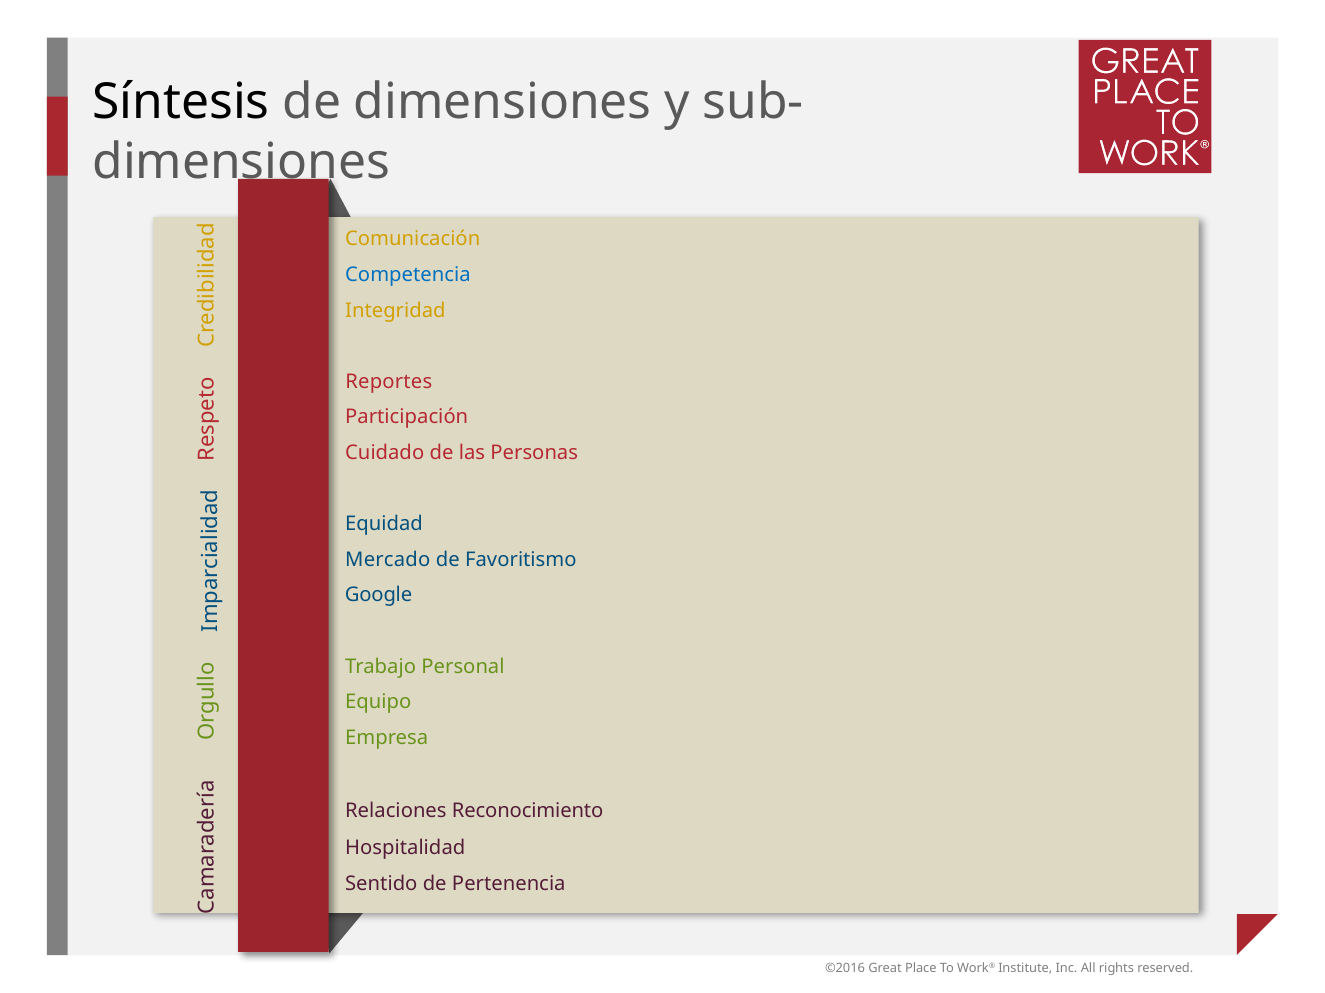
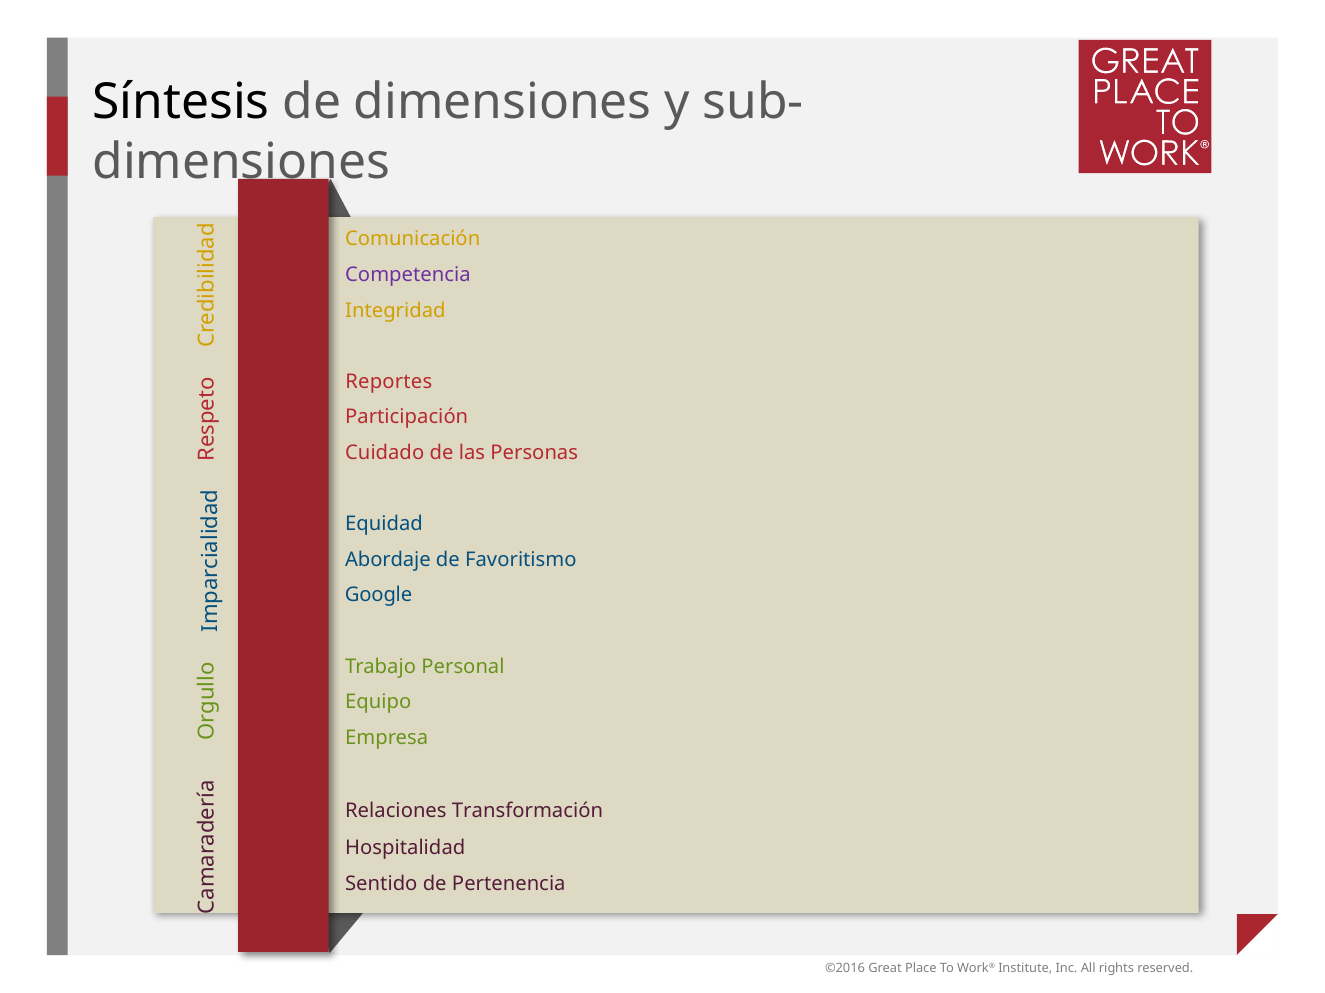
Competencia colour: blue -> purple (408, 275)
Mercado: Mercado -> Abordaje (388, 560)
Reconocimiento: Reconocimiento -> Transformación (528, 811)
